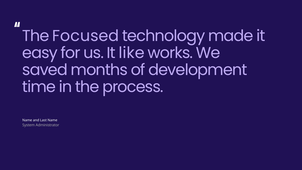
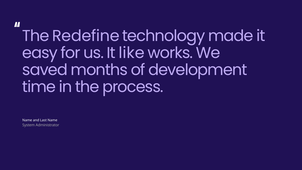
Focused: Focused -> Redefine (86, 36)
